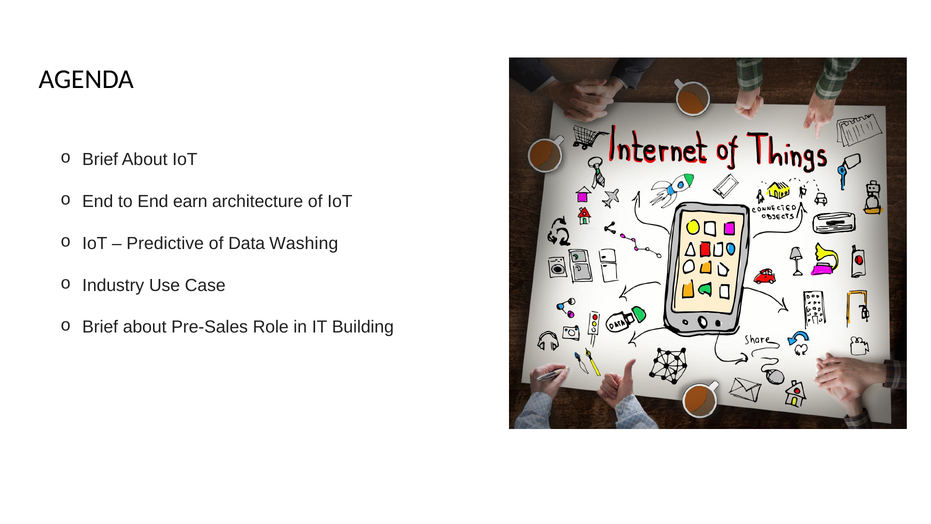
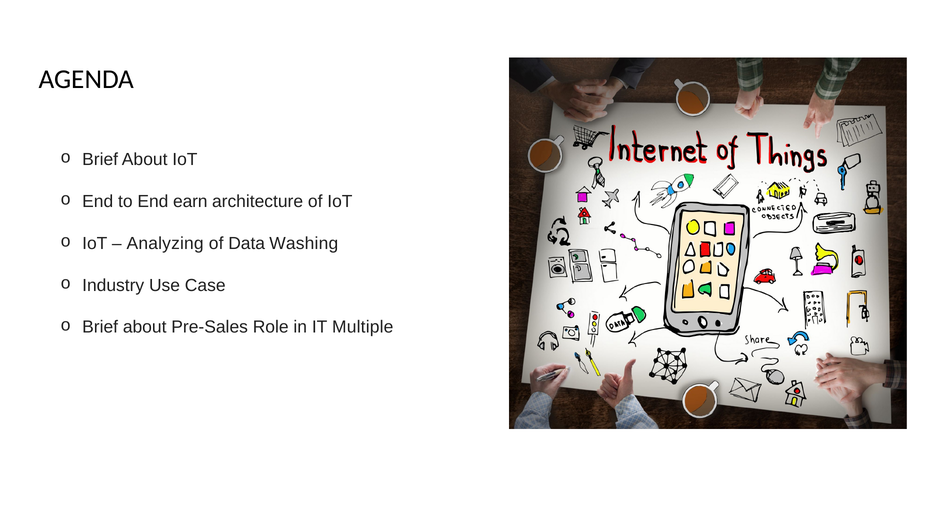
Predictive: Predictive -> Analyzing (165, 243)
Building: Building -> Multiple (363, 327)
